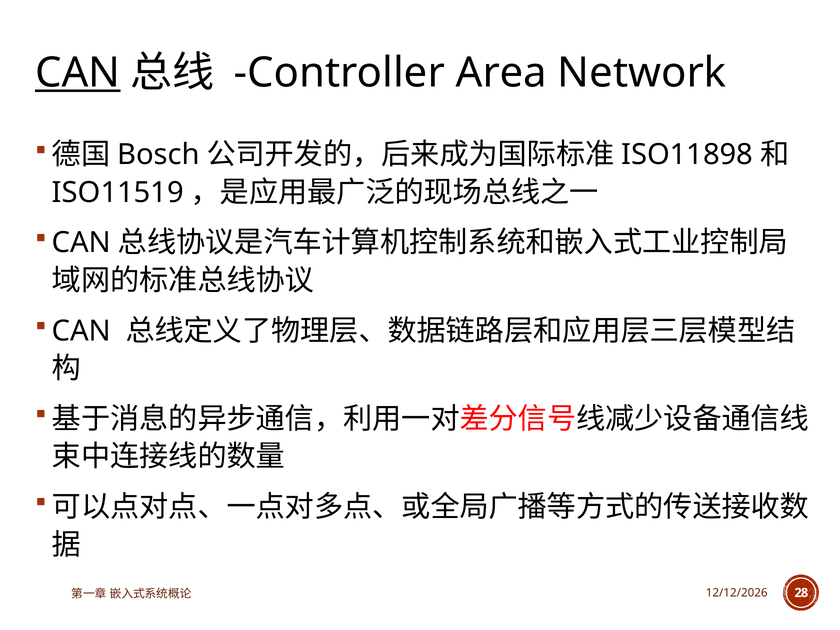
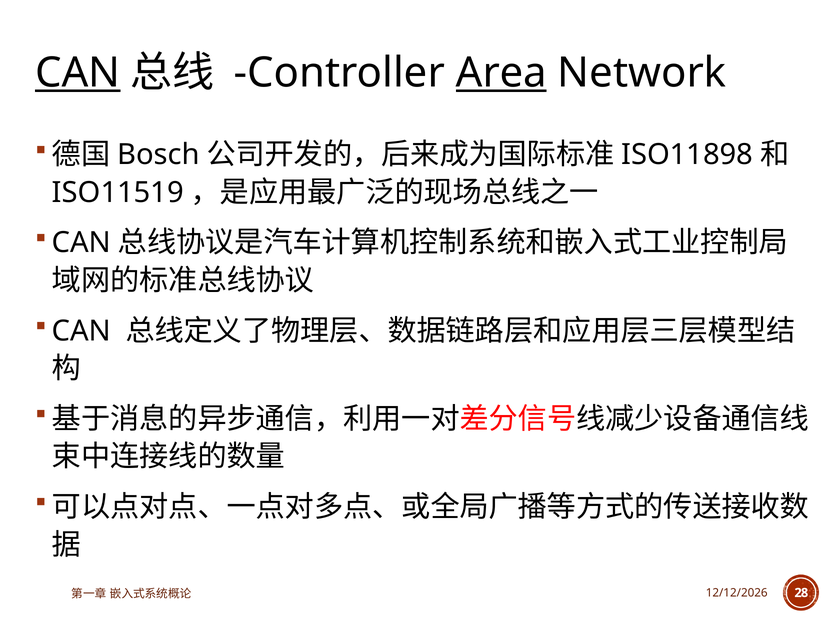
Area underline: none -> present (501, 73)
